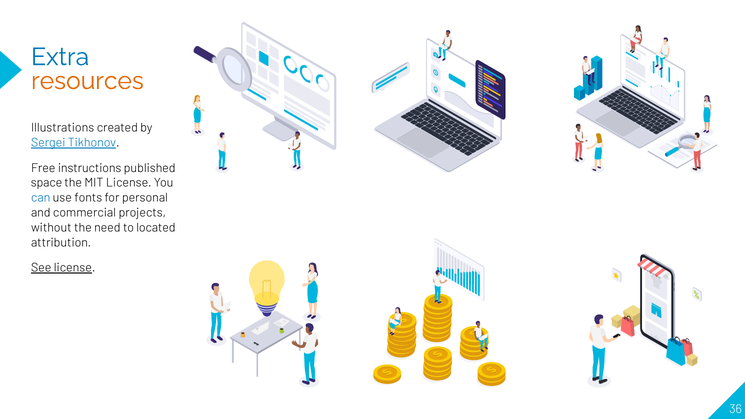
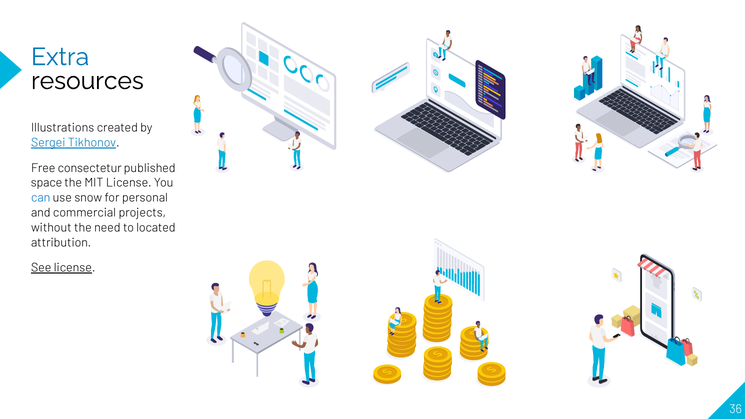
resources colour: orange -> black (87, 81)
instructions: instructions -> consectetur (90, 168)
fonts: fonts -> snow (88, 198)
